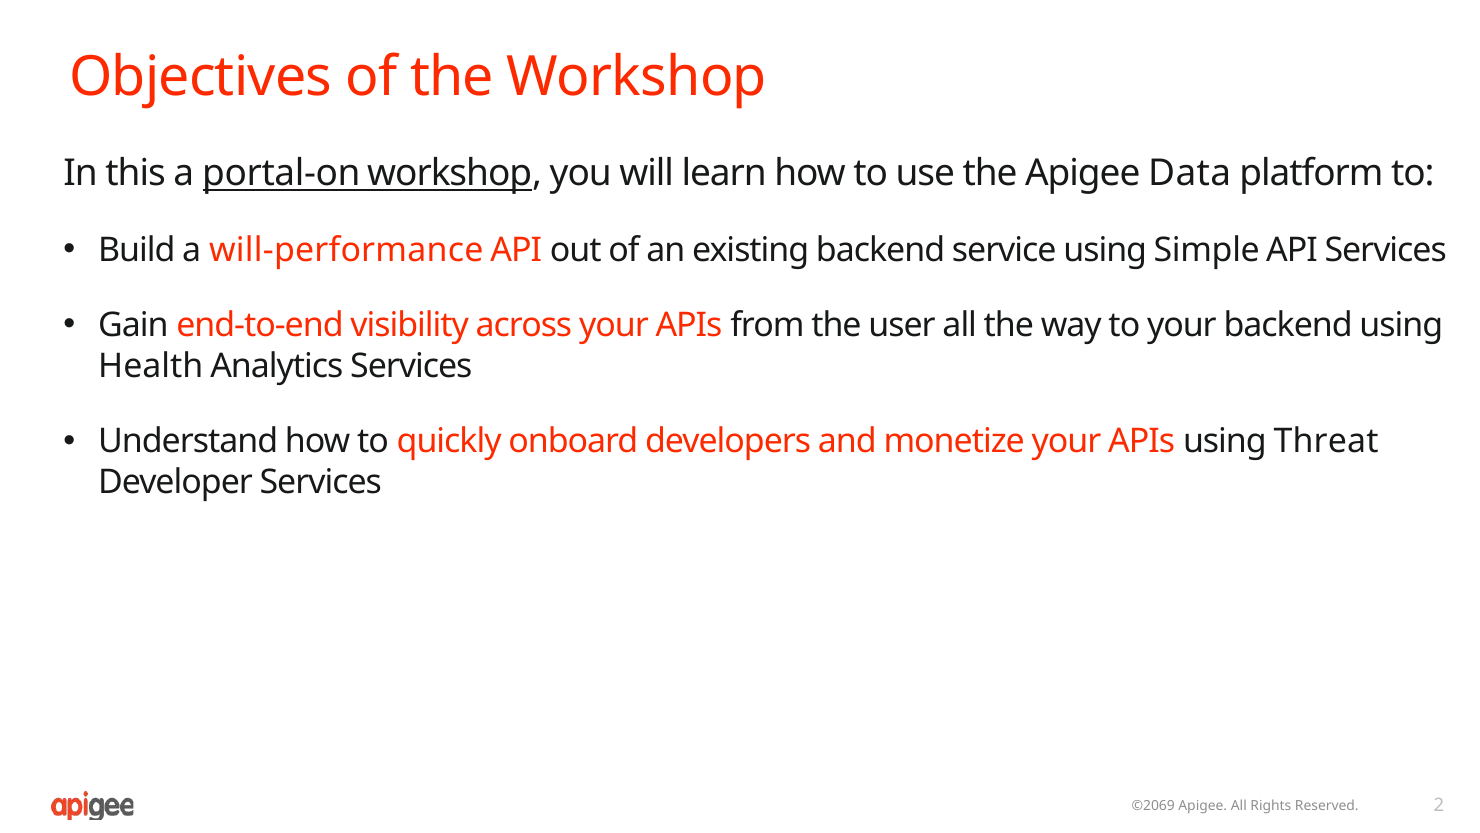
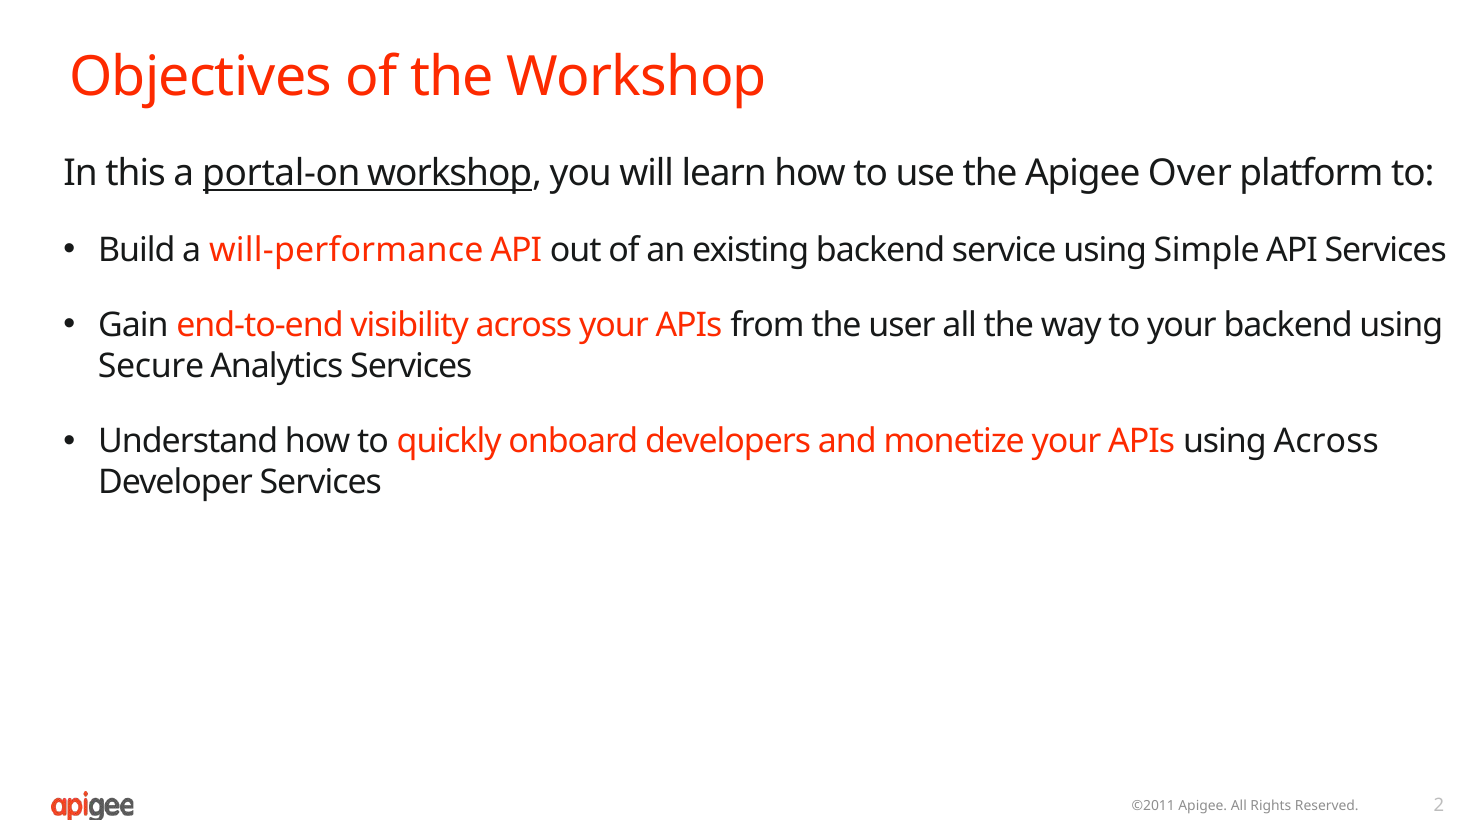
Data: Data -> Over (1190, 173)
Health: Health -> Secure (151, 366)
using Threat: Threat -> Across (1326, 441)
©2069: ©2069 -> ©2011 (1153, 806)
